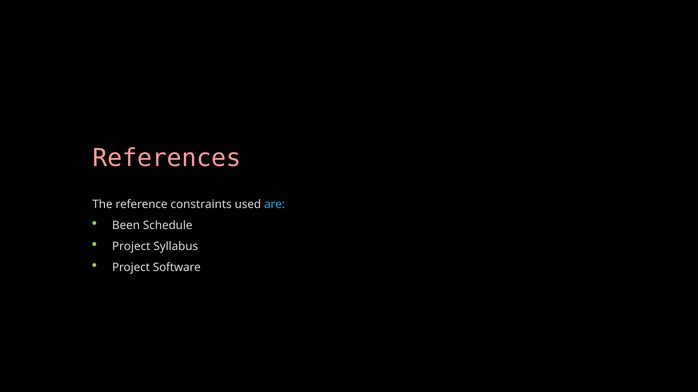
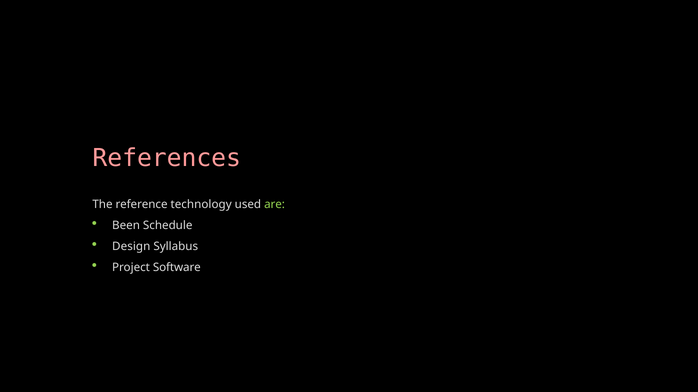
constraints: constraints -> technology (201, 205)
are colour: light blue -> light green (275, 205)
Project: Project -> Design (131, 247)
